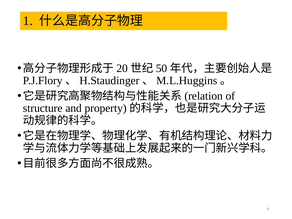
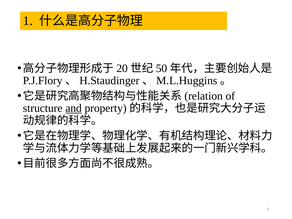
and underline: none -> present (74, 108)
